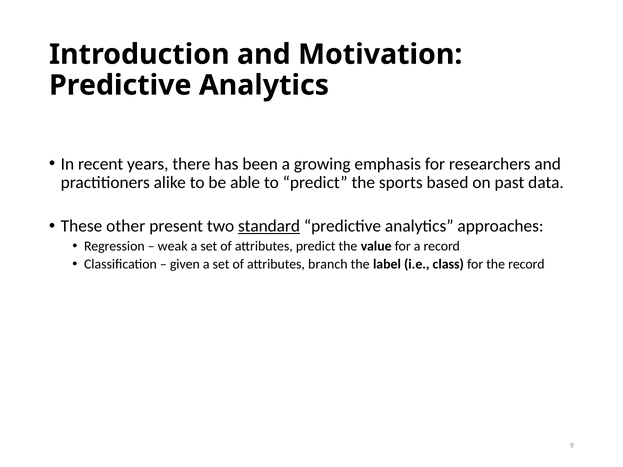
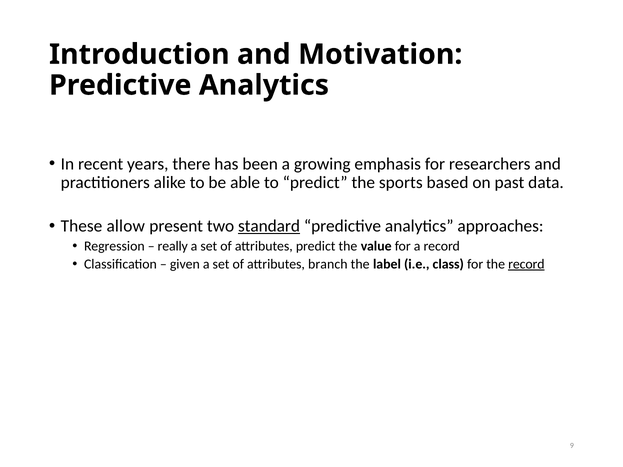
other: other -> allow (126, 226)
weak: weak -> really (173, 246)
record underline: none -> present (526, 264)
